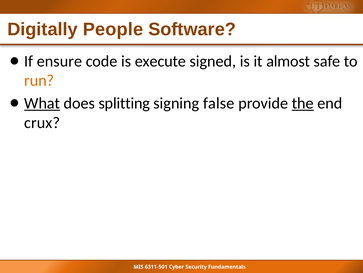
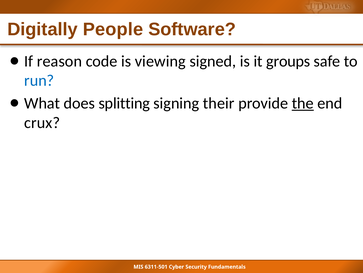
ensure: ensure -> reason (59, 61)
execute: execute -> viewing (160, 61)
almost: almost -> groups (288, 61)
run colour: orange -> blue (39, 80)
What underline: present -> none (42, 103)
false: false -> their (219, 103)
